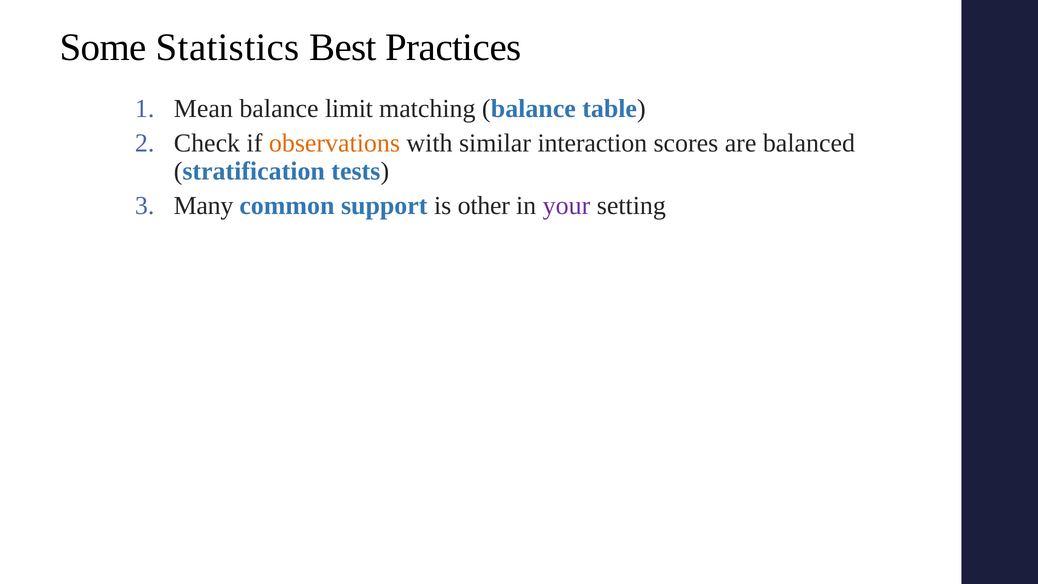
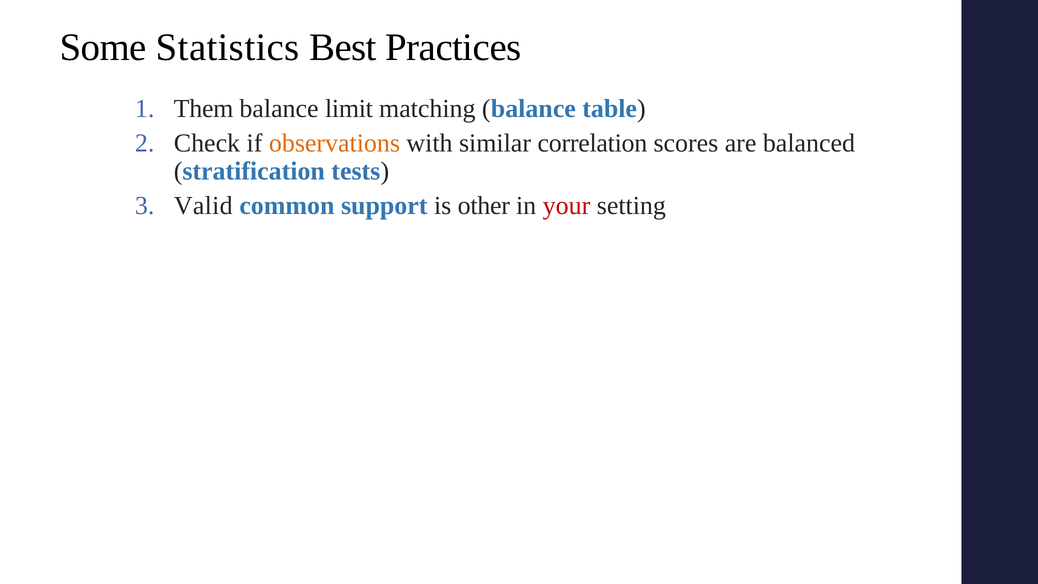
Mean: Mean -> Them (204, 109)
interaction: interaction -> correlation (592, 143)
Many: Many -> Valid (203, 206)
your colour: purple -> red (567, 206)
